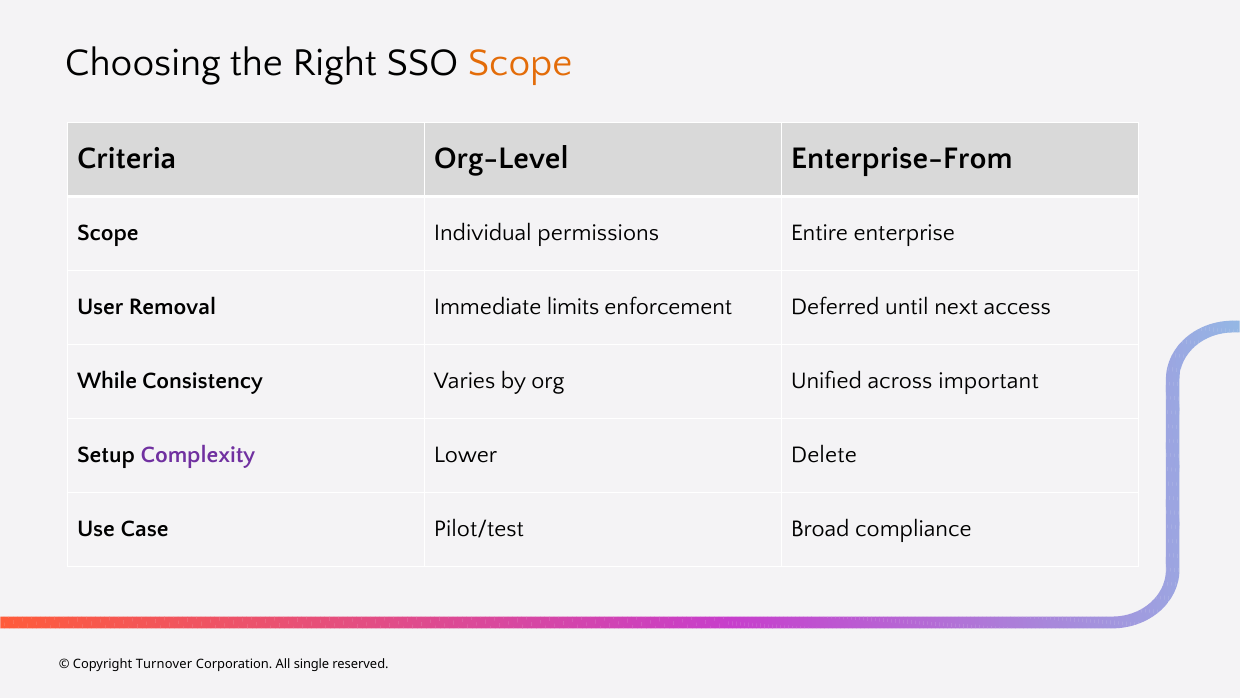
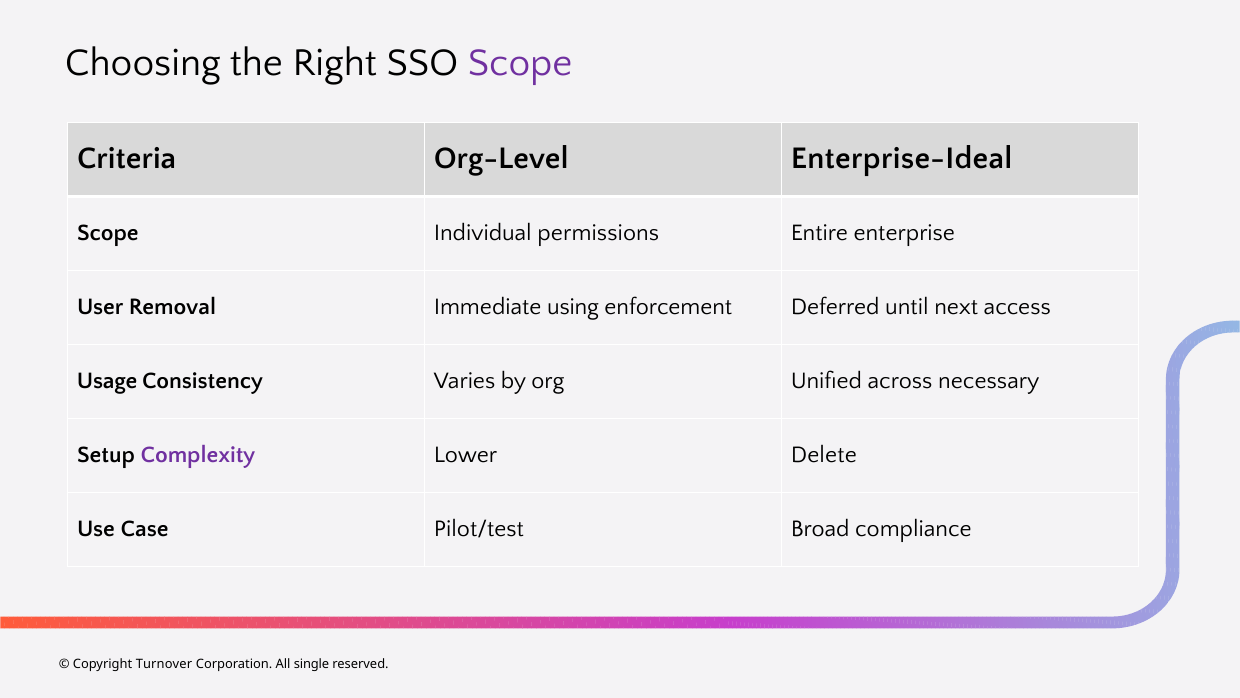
Scope colour: orange -> purple (520, 63)
Enterprise-From: Enterprise-From -> Enterprise-Ideal (902, 158)
limits: limits -> using (573, 306)
While: While -> Usage (107, 380)
important: important -> necessary (989, 380)
